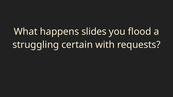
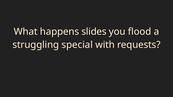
certain: certain -> special (77, 45)
